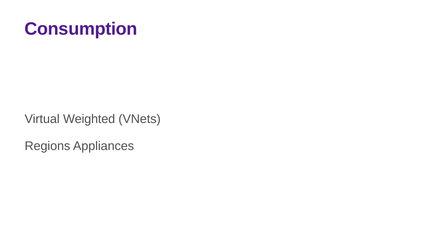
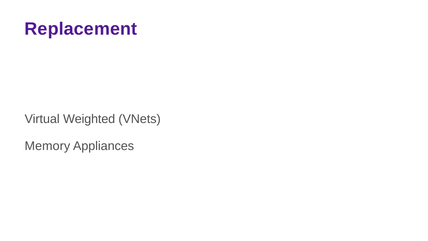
Consumption: Consumption -> Replacement (81, 29)
Regions: Regions -> Memory (47, 146)
